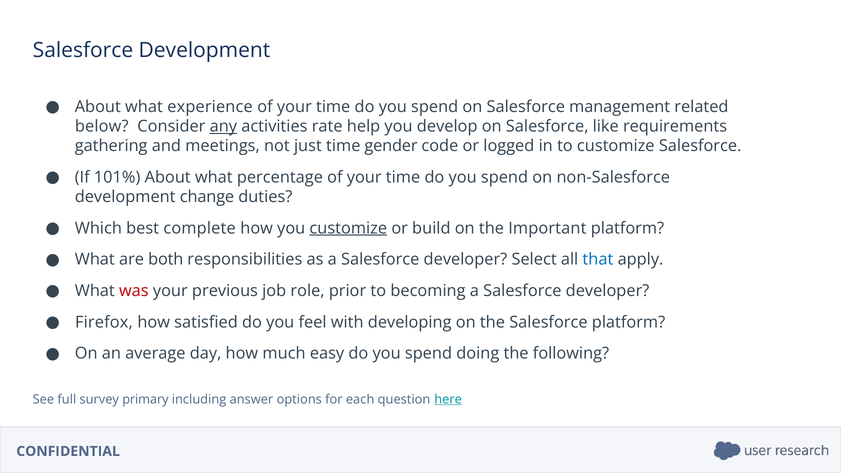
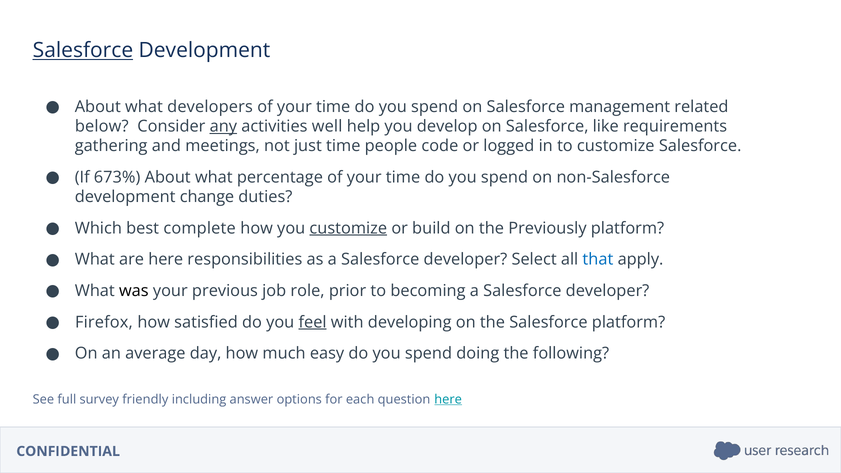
Salesforce underline: none -> present (83, 51)
experience: experience -> developers (210, 107)
rate: rate -> well (327, 126)
gender: gender -> people (391, 146)
101%: 101% -> 673% (117, 177)
Important: Important -> Previously (547, 228)
are both: both -> here (166, 260)
was colour: red -> black (134, 291)
feel underline: none -> present (313, 322)
primary: primary -> friendly (145, 400)
